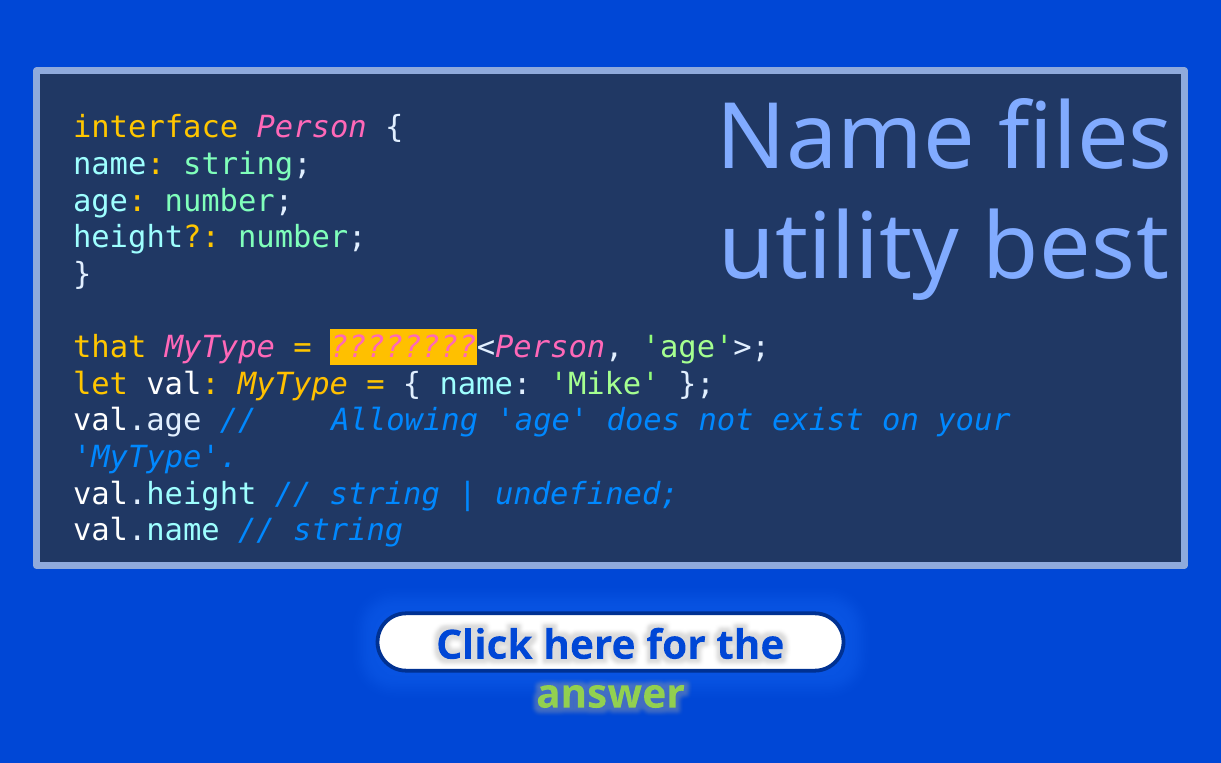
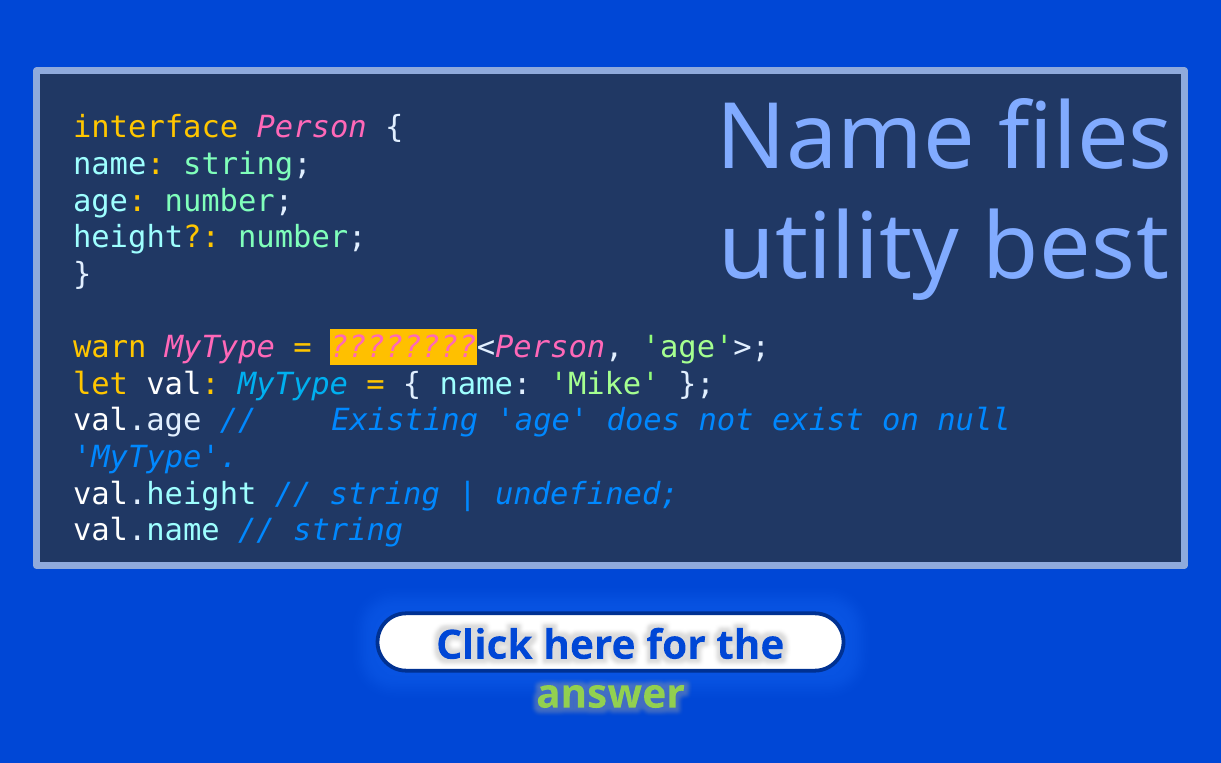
that: that -> warn (110, 348)
MyType colour: yellow -> light blue (293, 384)
Allowing: Allowing -> Existing (405, 421)
your: your -> null (974, 421)
